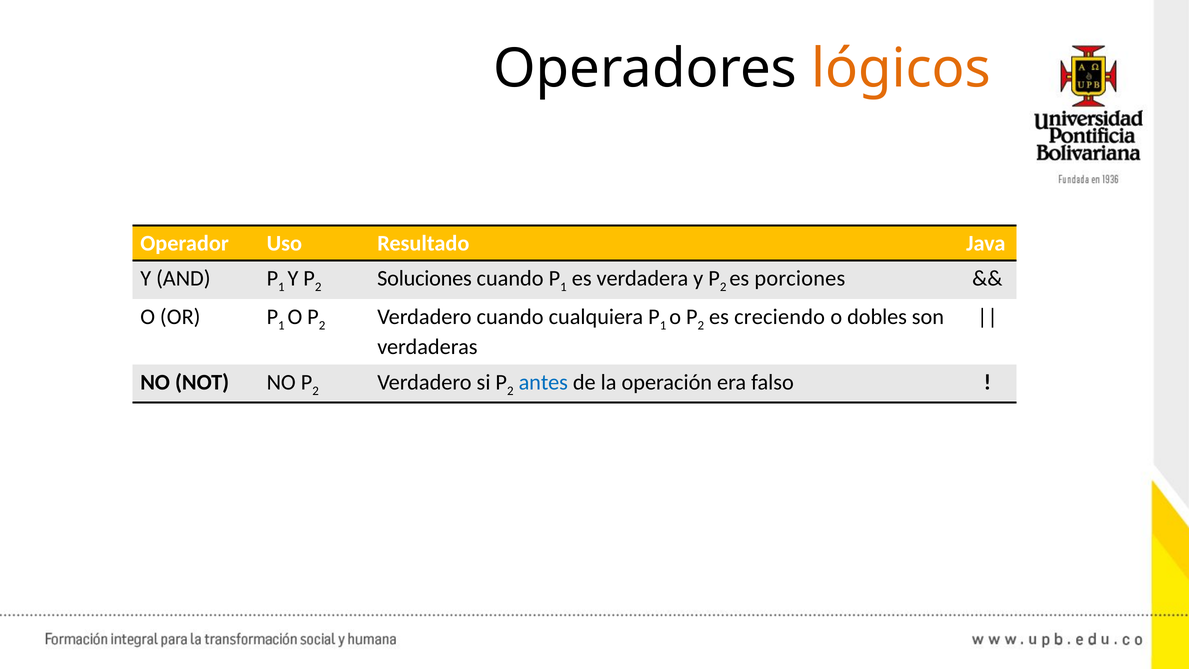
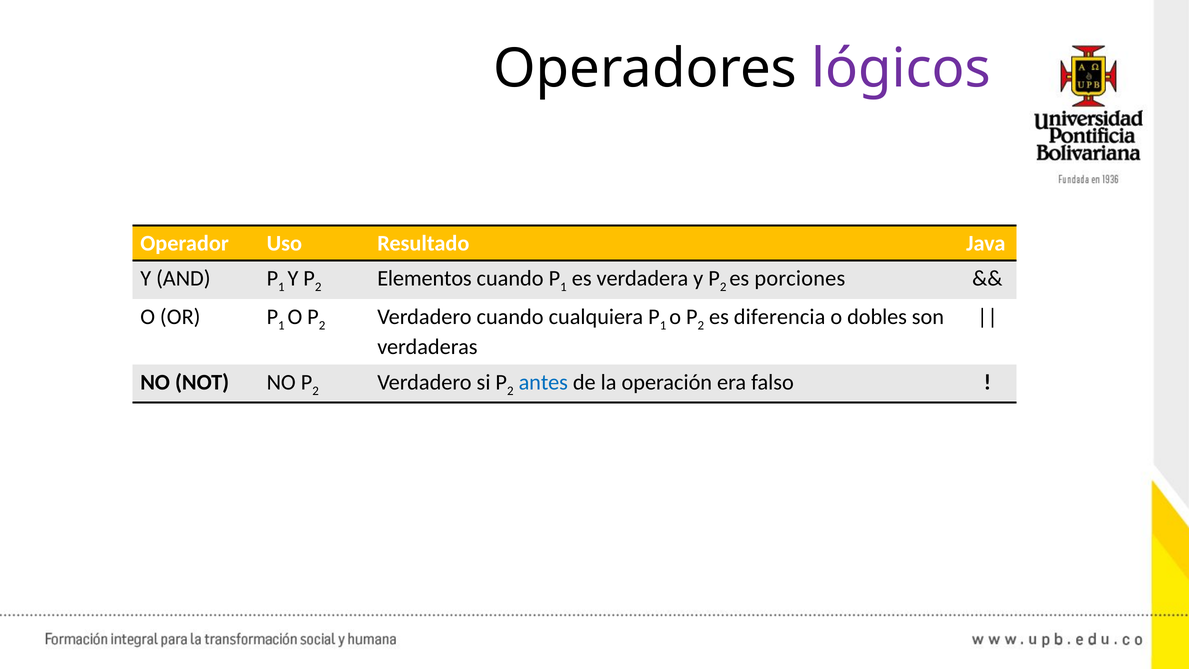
lógicos colour: orange -> purple (901, 69)
Soluciones: Soluciones -> Elementos (424, 278)
creciendo: creciendo -> diferencia (780, 317)
